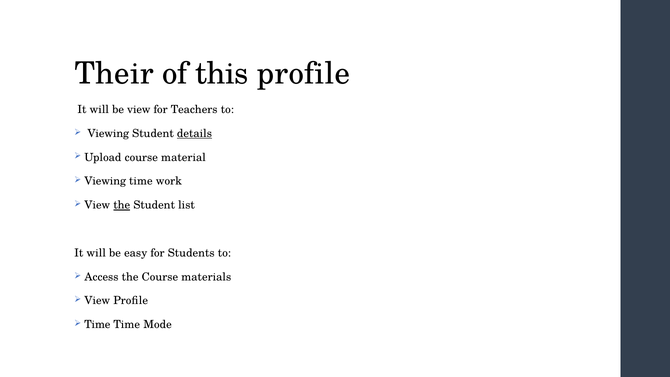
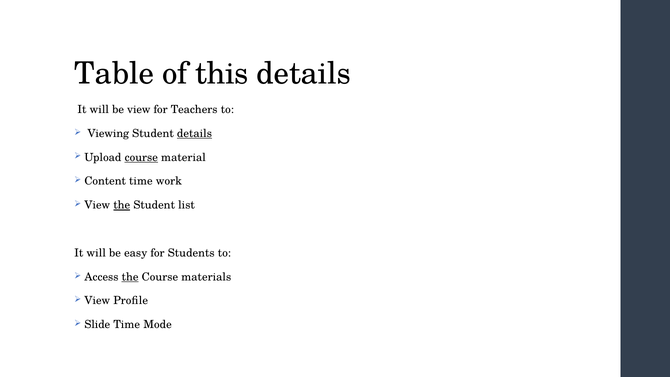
Their: Their -> Table (114, 74)
this profile: profile -> details (304, 74)
course underline: none -> present (141, 157)
Viewing: Viewing -> Content (105, 181)
the underline: none -> present (130, 277)
Time: Time -> Slide (97, 325)
